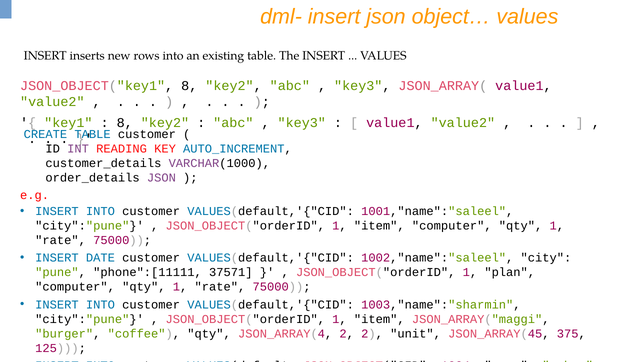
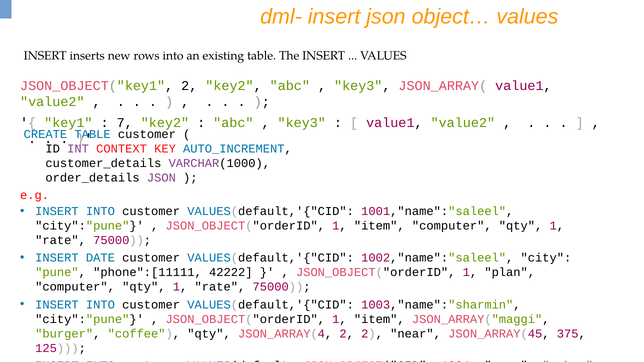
JSON_OBJECT("key1 8: 8 -> 2 (189, 86)
8: 8 -> 7 (125, 123)
READING: READING -> CONTEXT (122, 149)
37571: 37571 -> 42222 (231, 273)
unit: unit -> near (416, 334)
